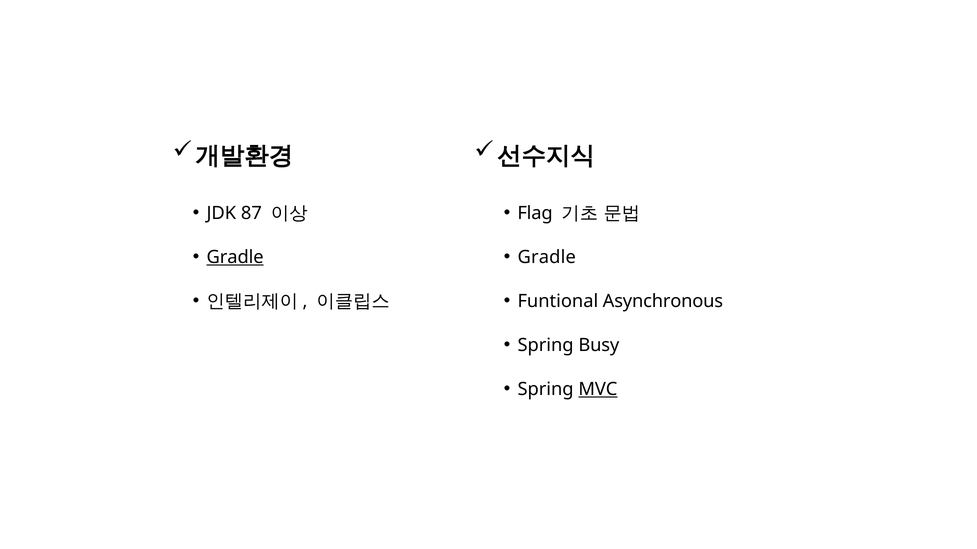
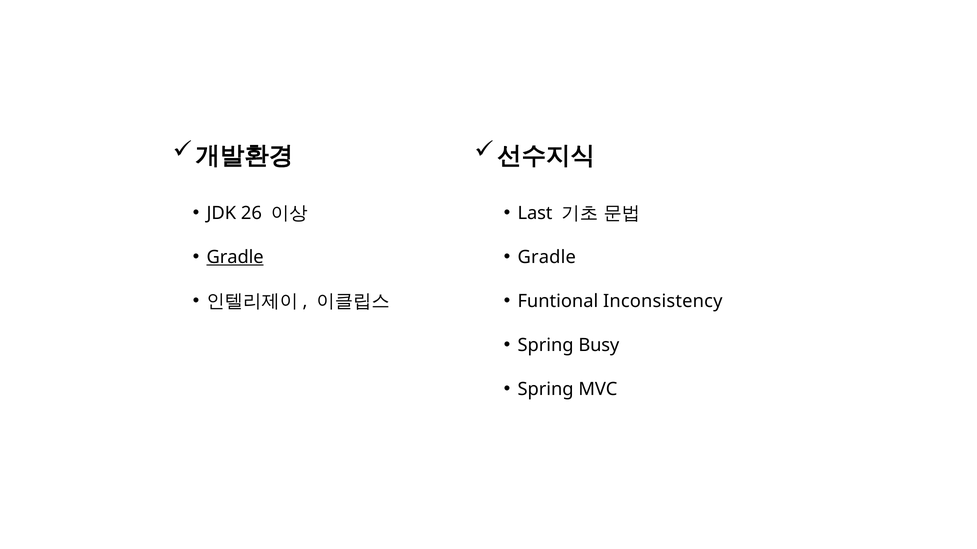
87: 87 -> 26 (251, 214)
Flag: Flag -> Last (535, 214)
Asynchronous: Asynchronous -> Inconsistency (663, 302)
MVC underline: present -> none (598, 389)
